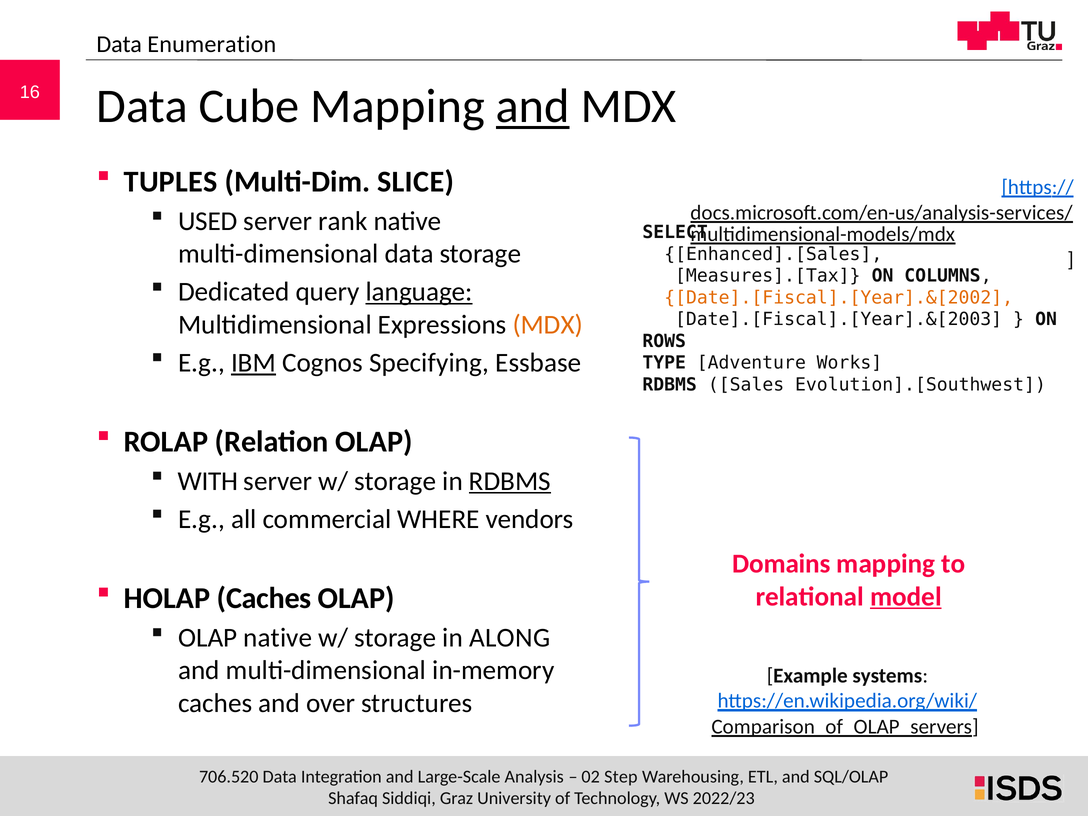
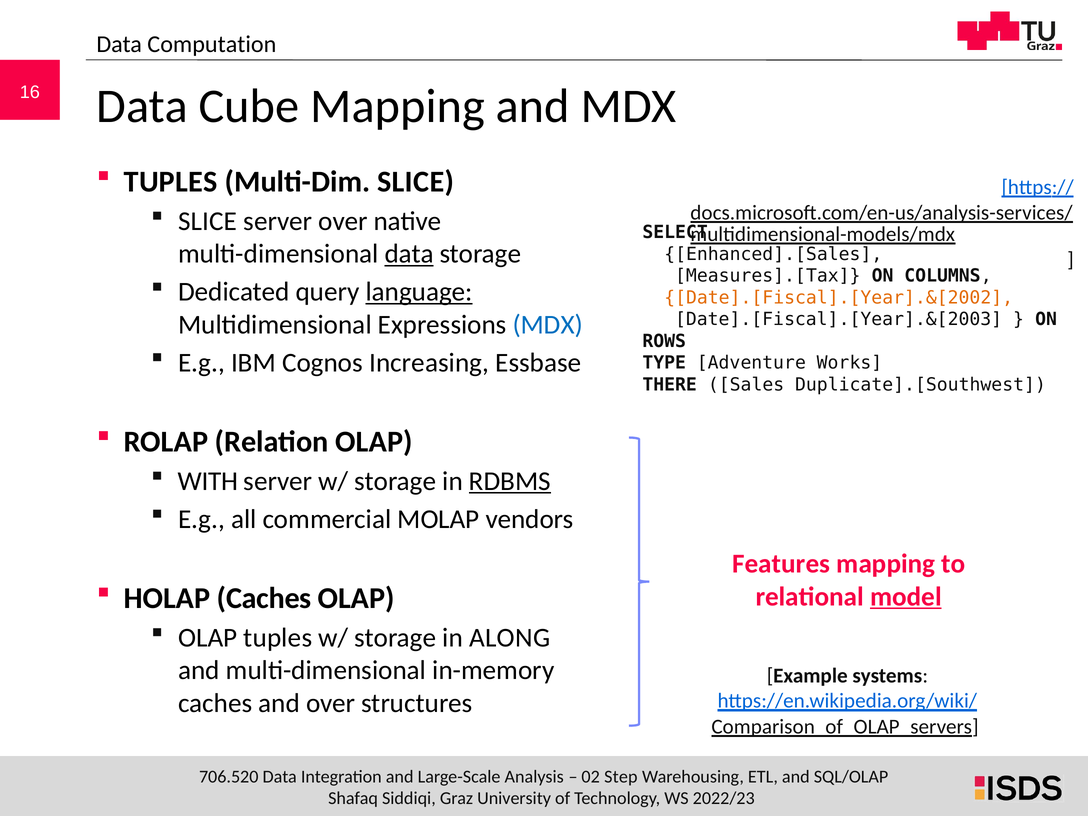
Enumeration: Enumeration -> Computation (212, 44)
and underline: present -> none (533, 107)
USED: USED -> SLICE (208, 221)
server rank: rank -> over (343, 221)
data underline: none -> present (409, 254)
MDX colour: orange -> blue (548, 325)
IBM underline: present -> none (253, 363)
Specifying: Specifying -> Increasing (429, 363)
RDBMS: RDBMS -> THERE (670, 385)
Evolution].[Southwest: Evolution].[Southwest -> Duplicate].[Southwest (920, 385)
WHERE: WHERE -> MOLAP (438, 519)
Domains: Domains -> Features (781, 564)
OLAP native: native -> tuples (278, 638)
